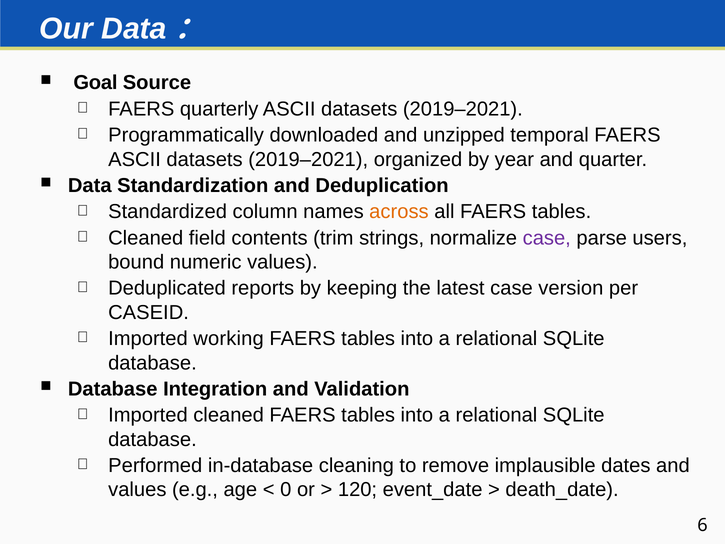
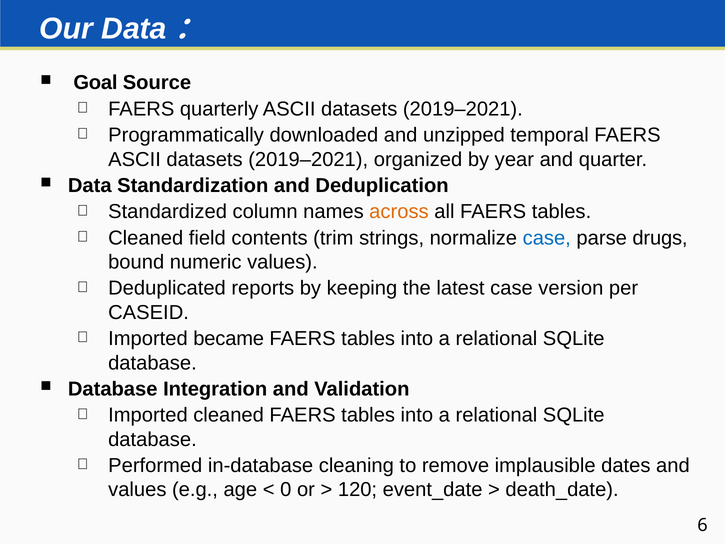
case colour: purple -> blue (547, 238)
users: users -> drugs (660, 238)
working: working -> became (229, 339)
